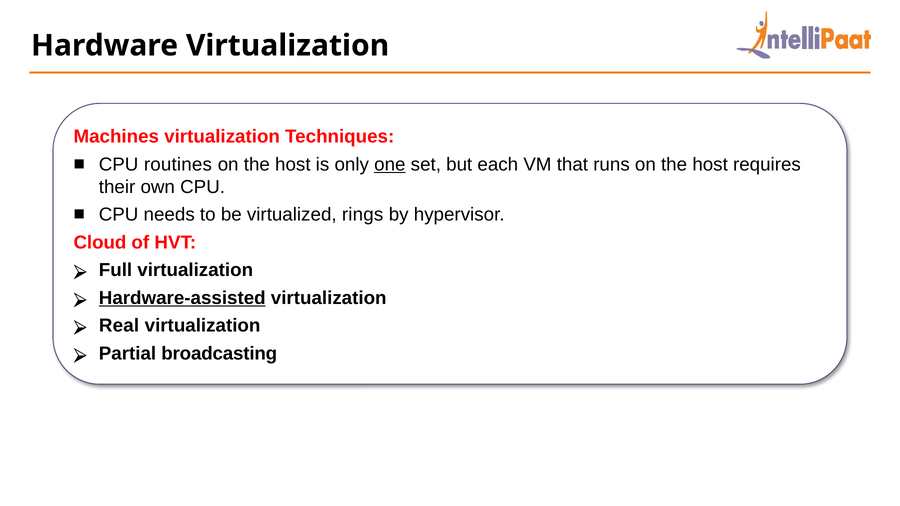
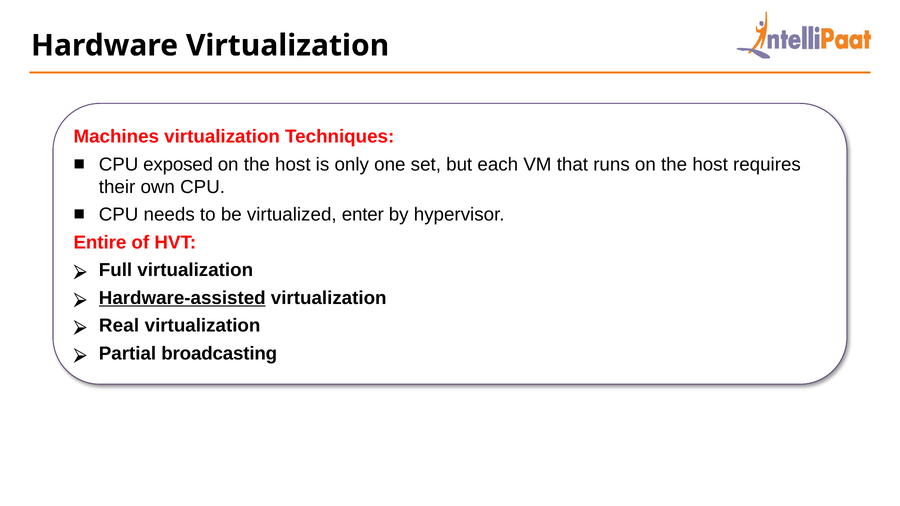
routines: routines -> exposed (178, 165)
one underline: present -> none (390, 165)
rings: rings -> enter (363, 215)
Cloud: Cloud -> Entire (100, 243)
